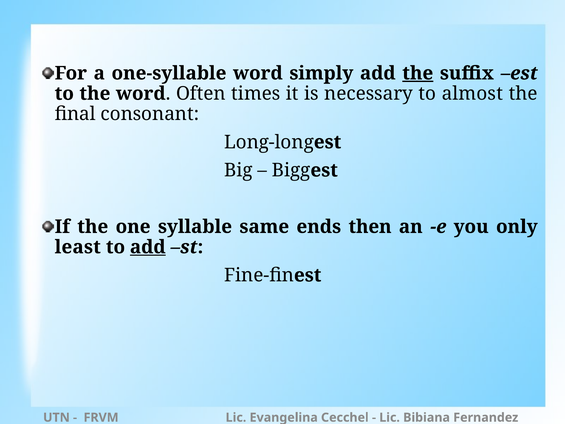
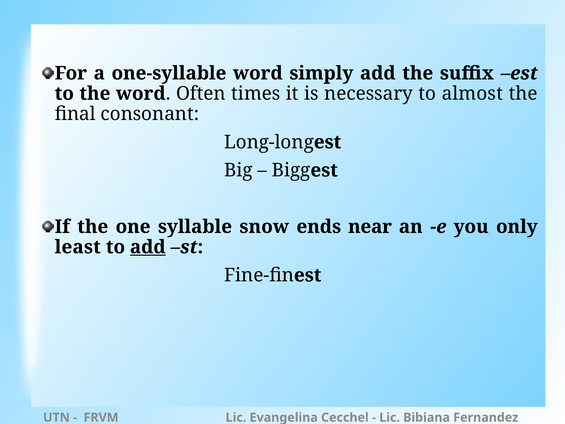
the underline: present -> none (418, 73)
same: same -> snow (264, 227)
then: then -> near (370, 227)
